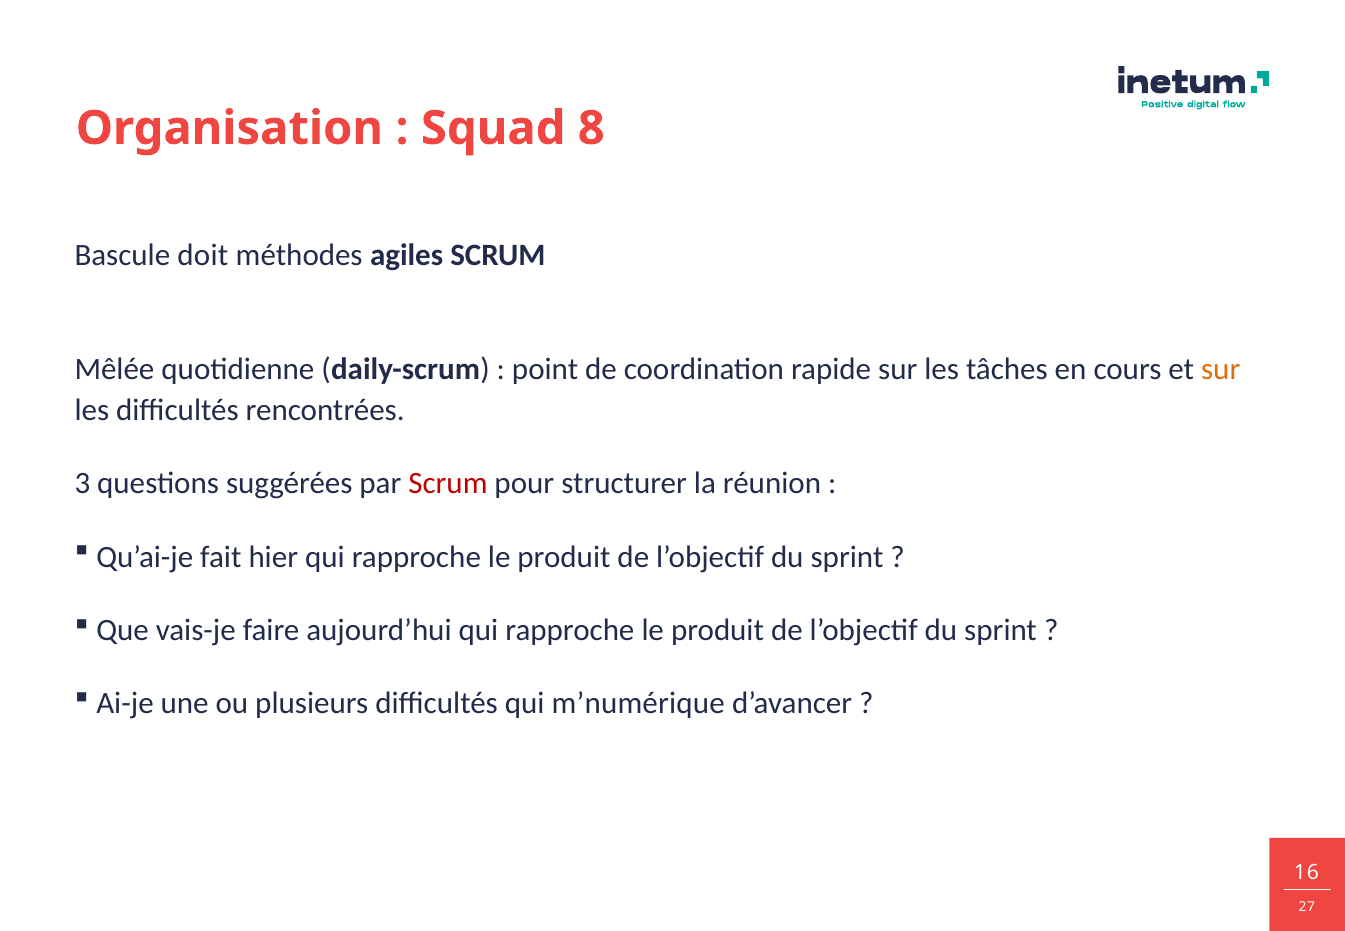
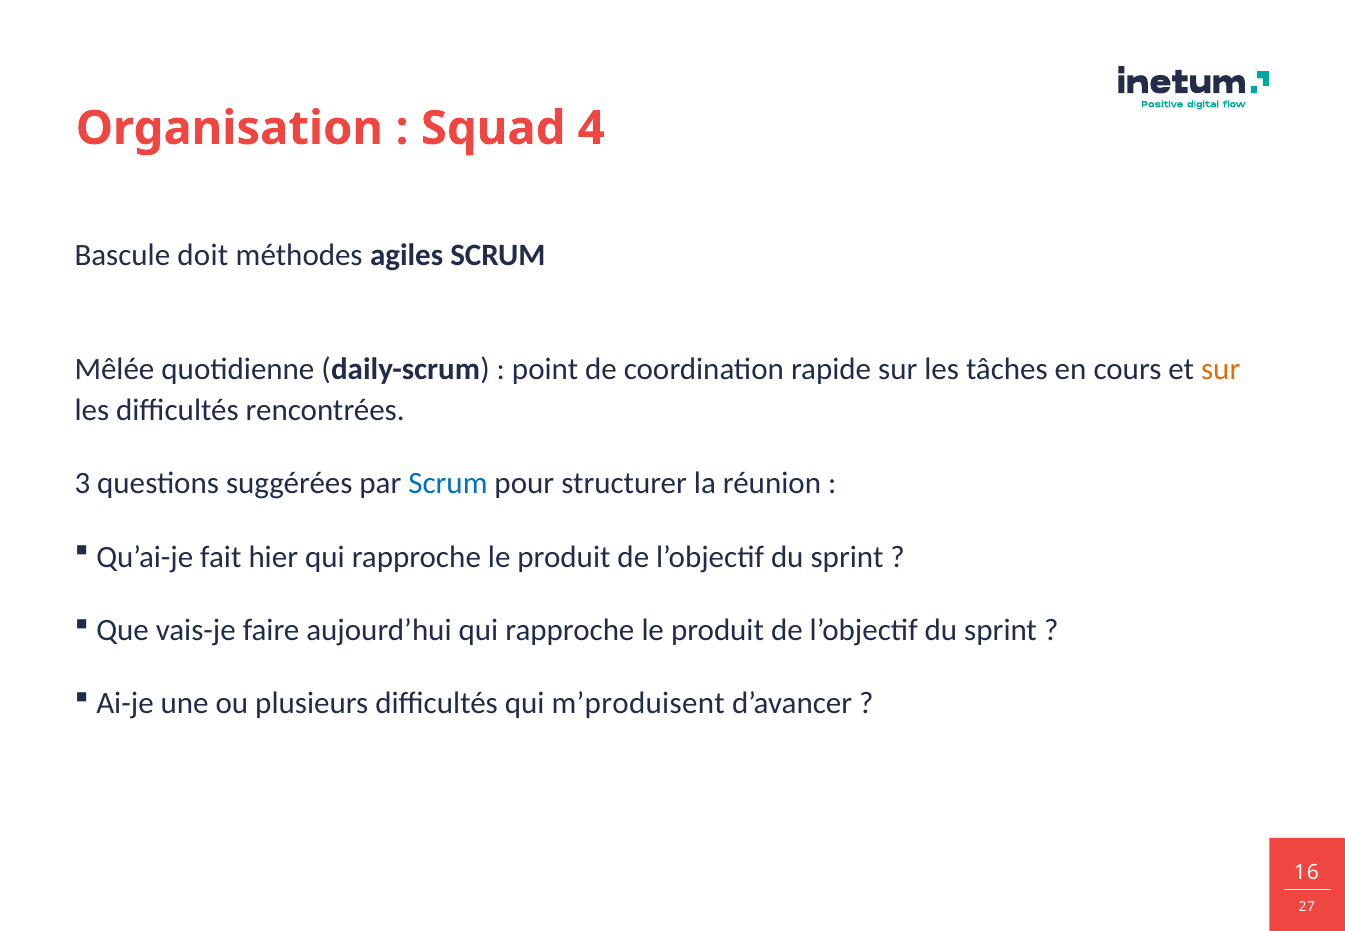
8: 8 -> 4 (591, 128)
Scrum colour: red -> blue (448, 484)
m’numérique: m’numérique -> m’produisent (638, 703)
